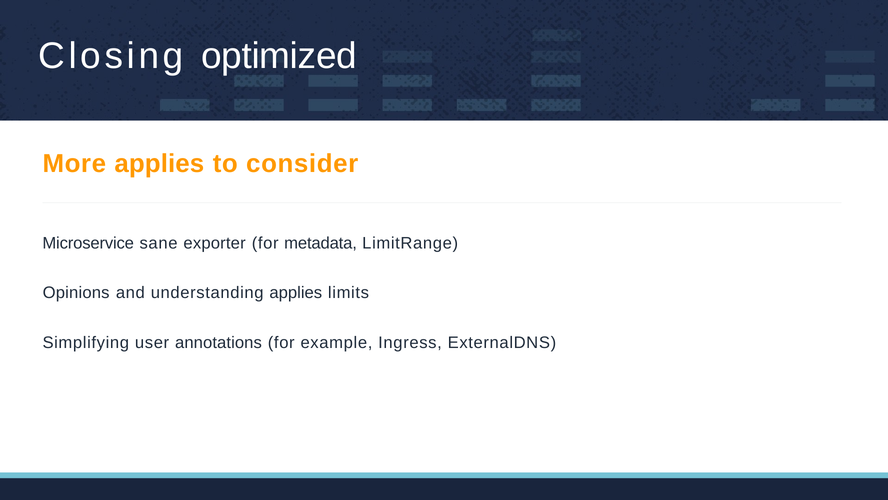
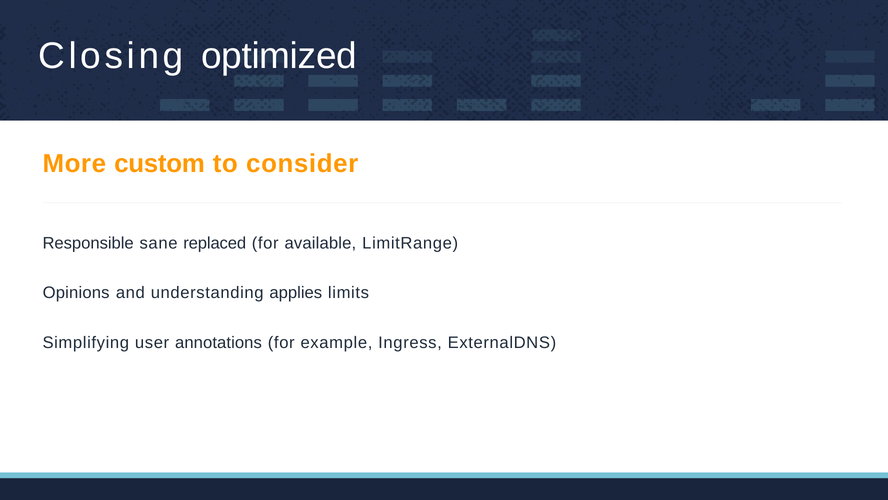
More applies: applies -> custom (160, 164)
Microservice: Microservice -> Responsible (88, 243)
exporter: exporter -> replaced (215, 243)
metadata: metadata -> available (320, 243)
